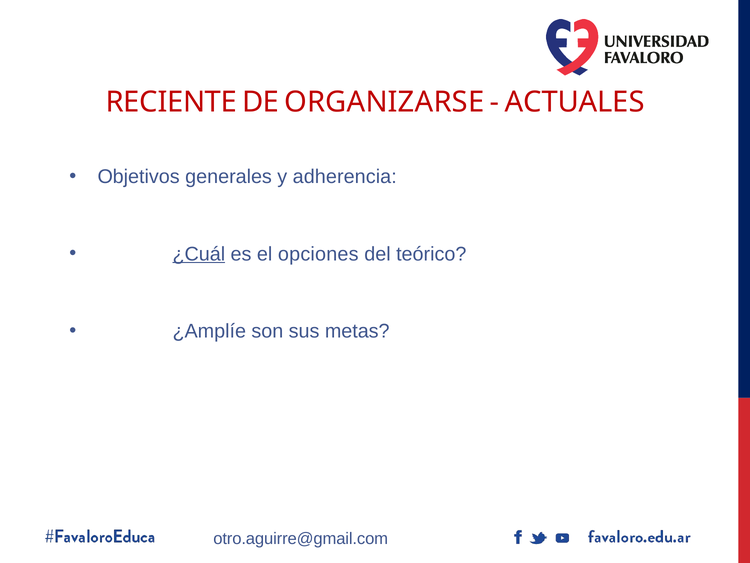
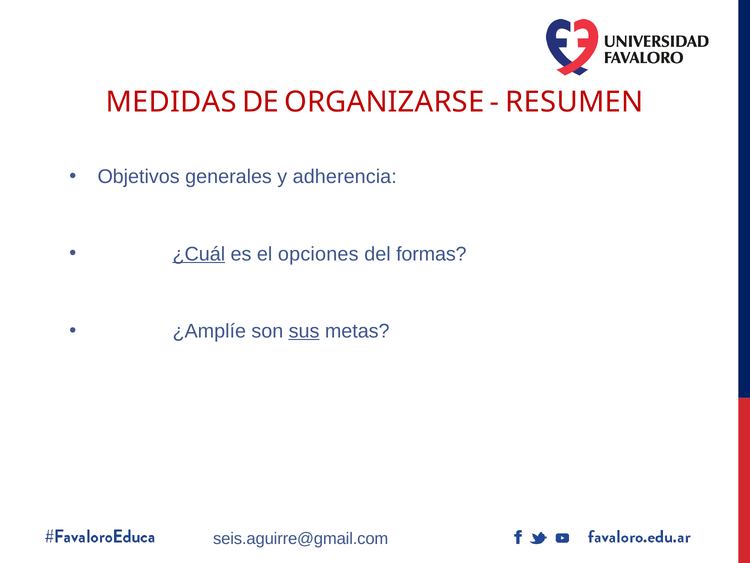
RECIENTE: RECIENTE -> MEDIDAS (171, 102)
ACTUALES: ACTUALES -> RESUMEN (574, 102)
teórico: teórico -> formas (431, 254)
sus underline: none -> present (304, 331)
otro.aguirre@gmail.com: otro.aguirre@gmail.com -> seis.aguirre@gmail.com (301, 538)
